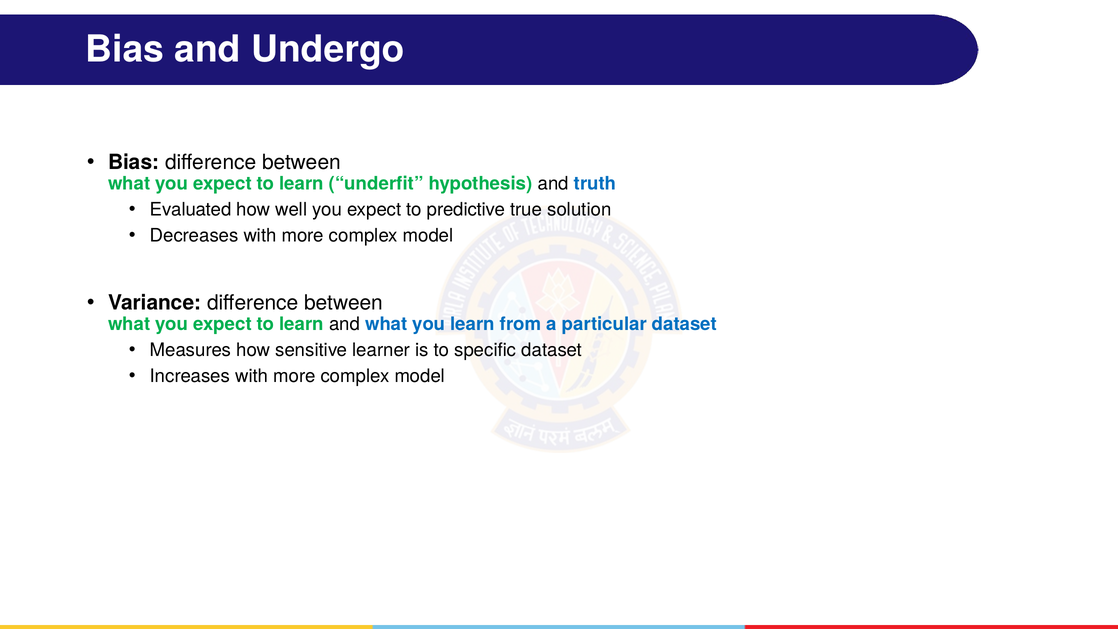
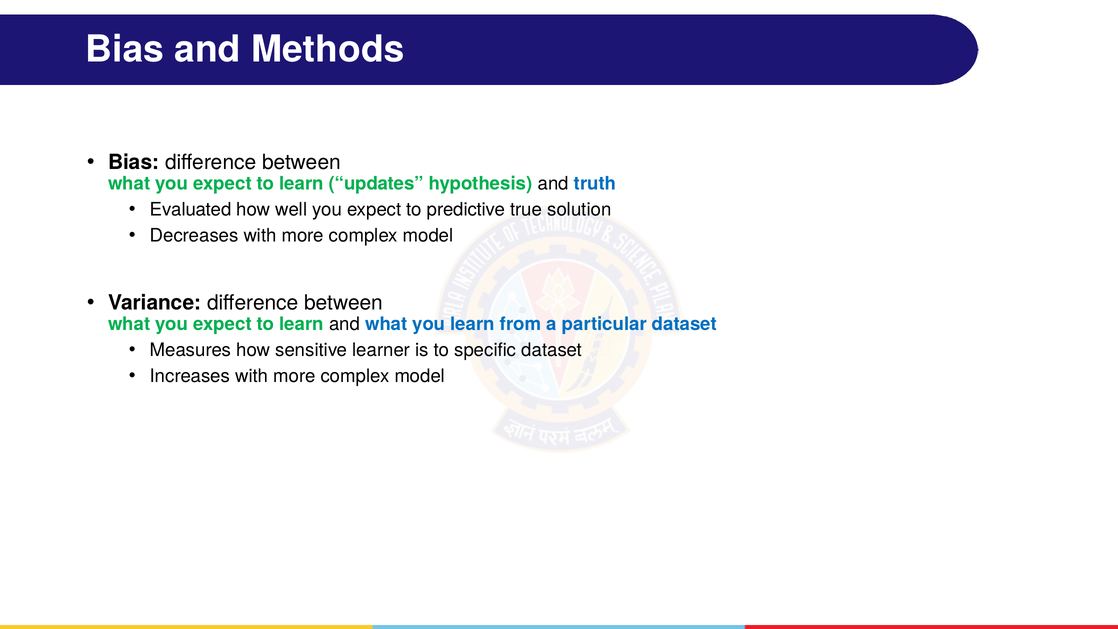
Undergo: Undergo -> Methods (328, 50)
underfit: underfit -> updates (376, 184)
